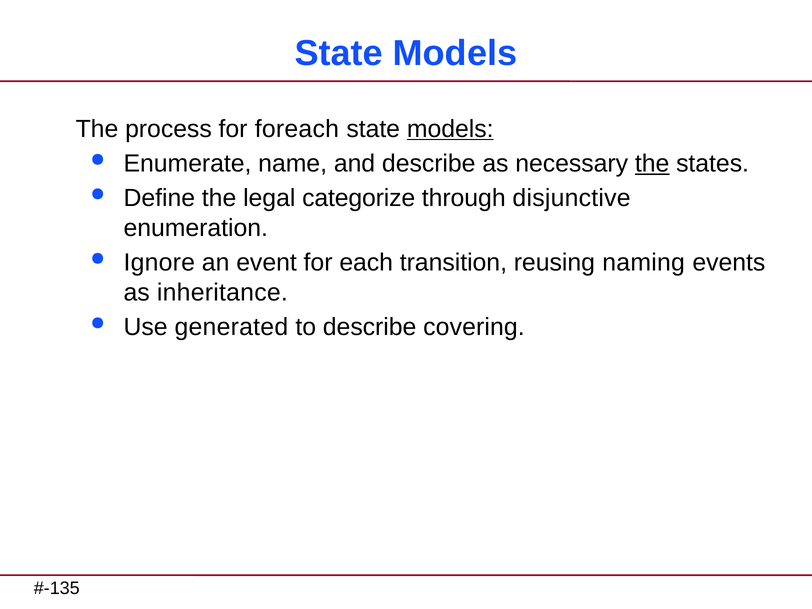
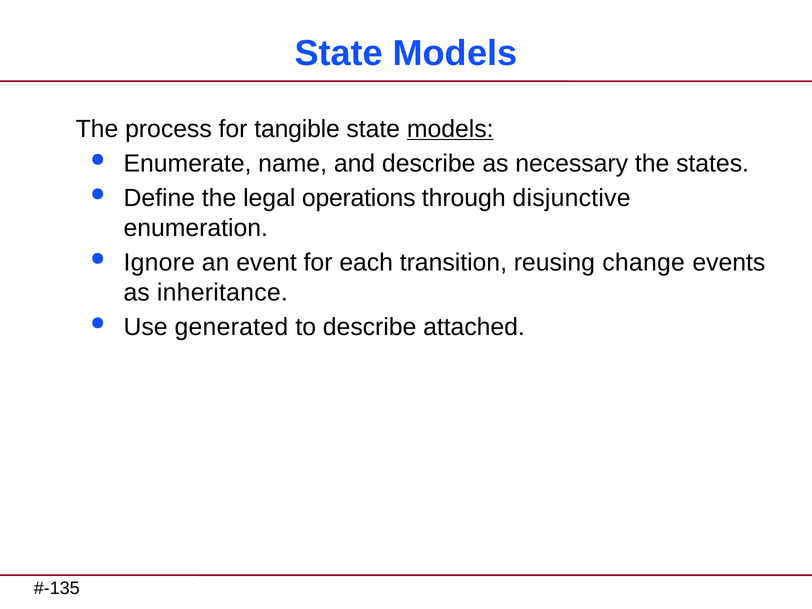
foreach: foreach -> tangible (297, 129)
the underline: present -> none (652, 164)
categorize: categorize -> operations (359, 198)
naming: naming -> change (644, 263)
covering: covering -> attached (474, 327)
